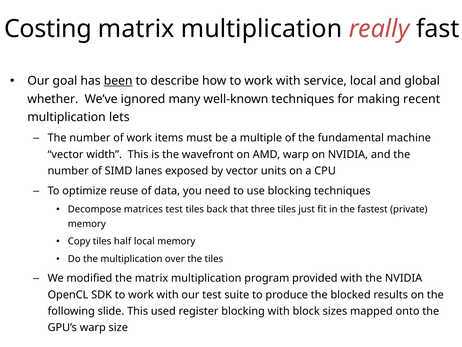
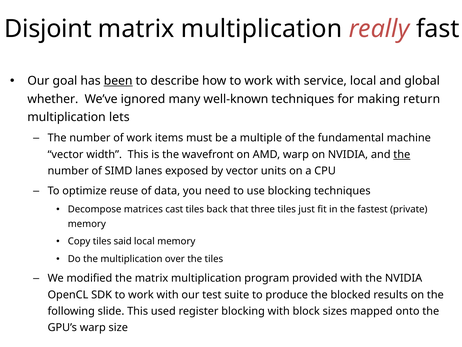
Costing: Costing -> Disjoint (48, 29)
recent: recent -> return (422, 99)
the underline: none -> present (402, 154)
matrices test: test -> cast (174, 209)
half: half -> said (123, 241)
